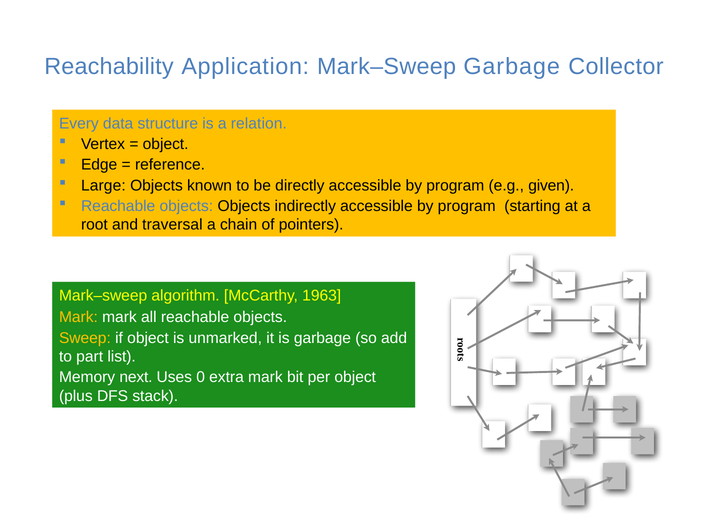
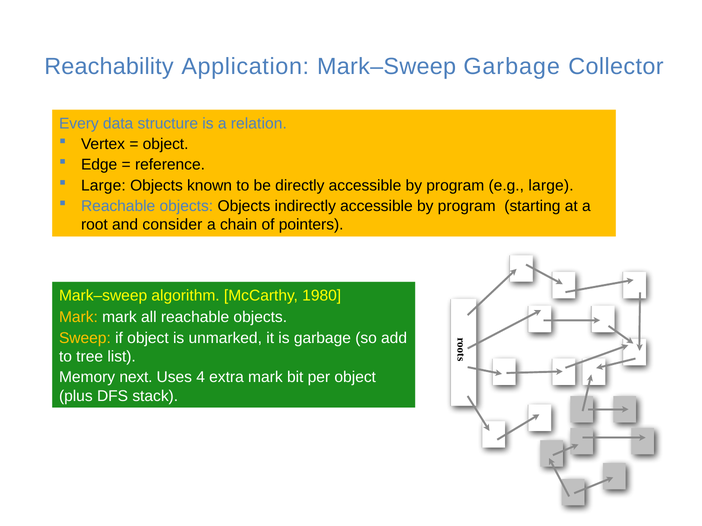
e.g given: given -> large (551, 186)
traversal: traversal -> consider (172, 225)
1963: 1963 -> 1980 (322, 296)
part: part -> tree (90, 357)
0: 0 -> 4 (201, 378)
